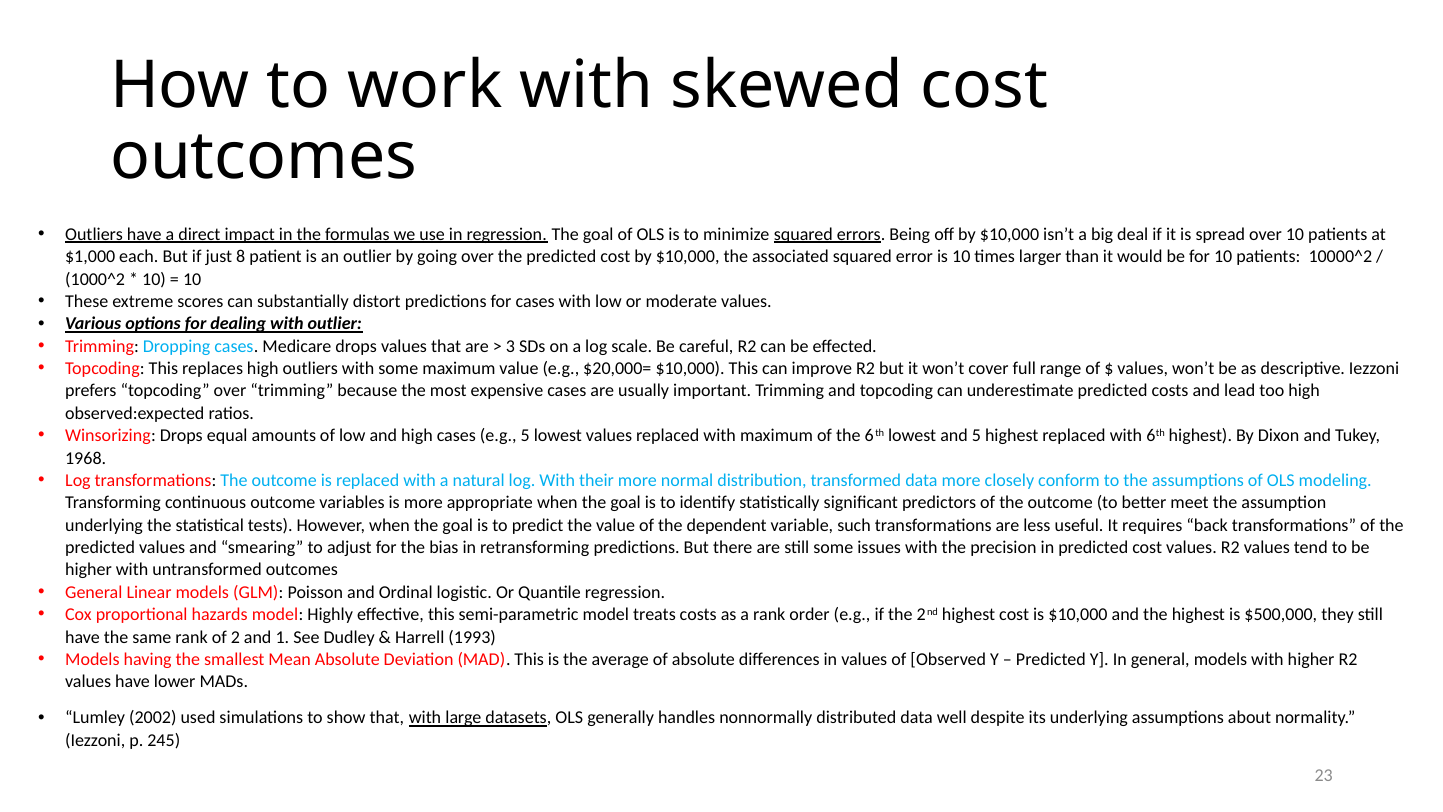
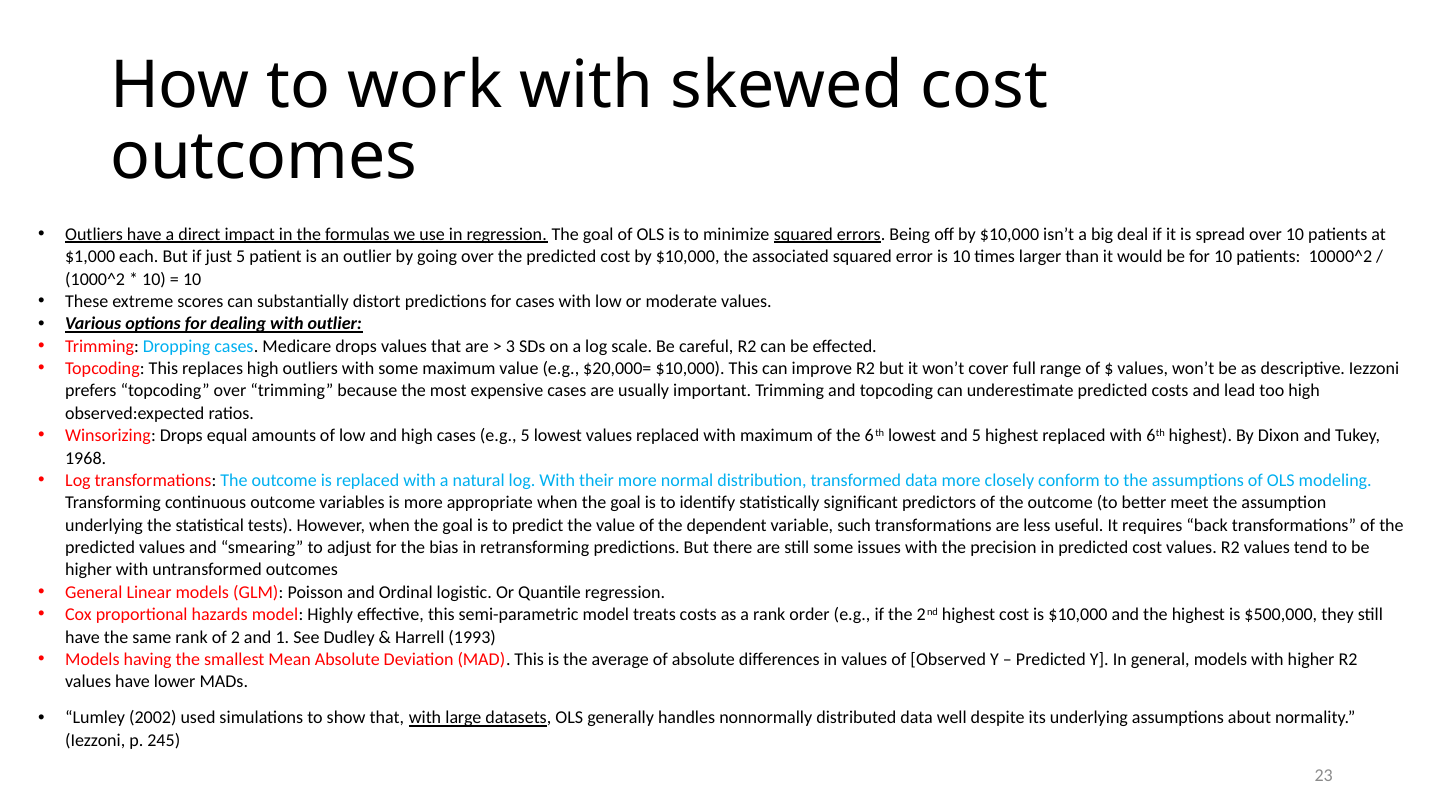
just 8: 8 -> 5 (241, 257)
